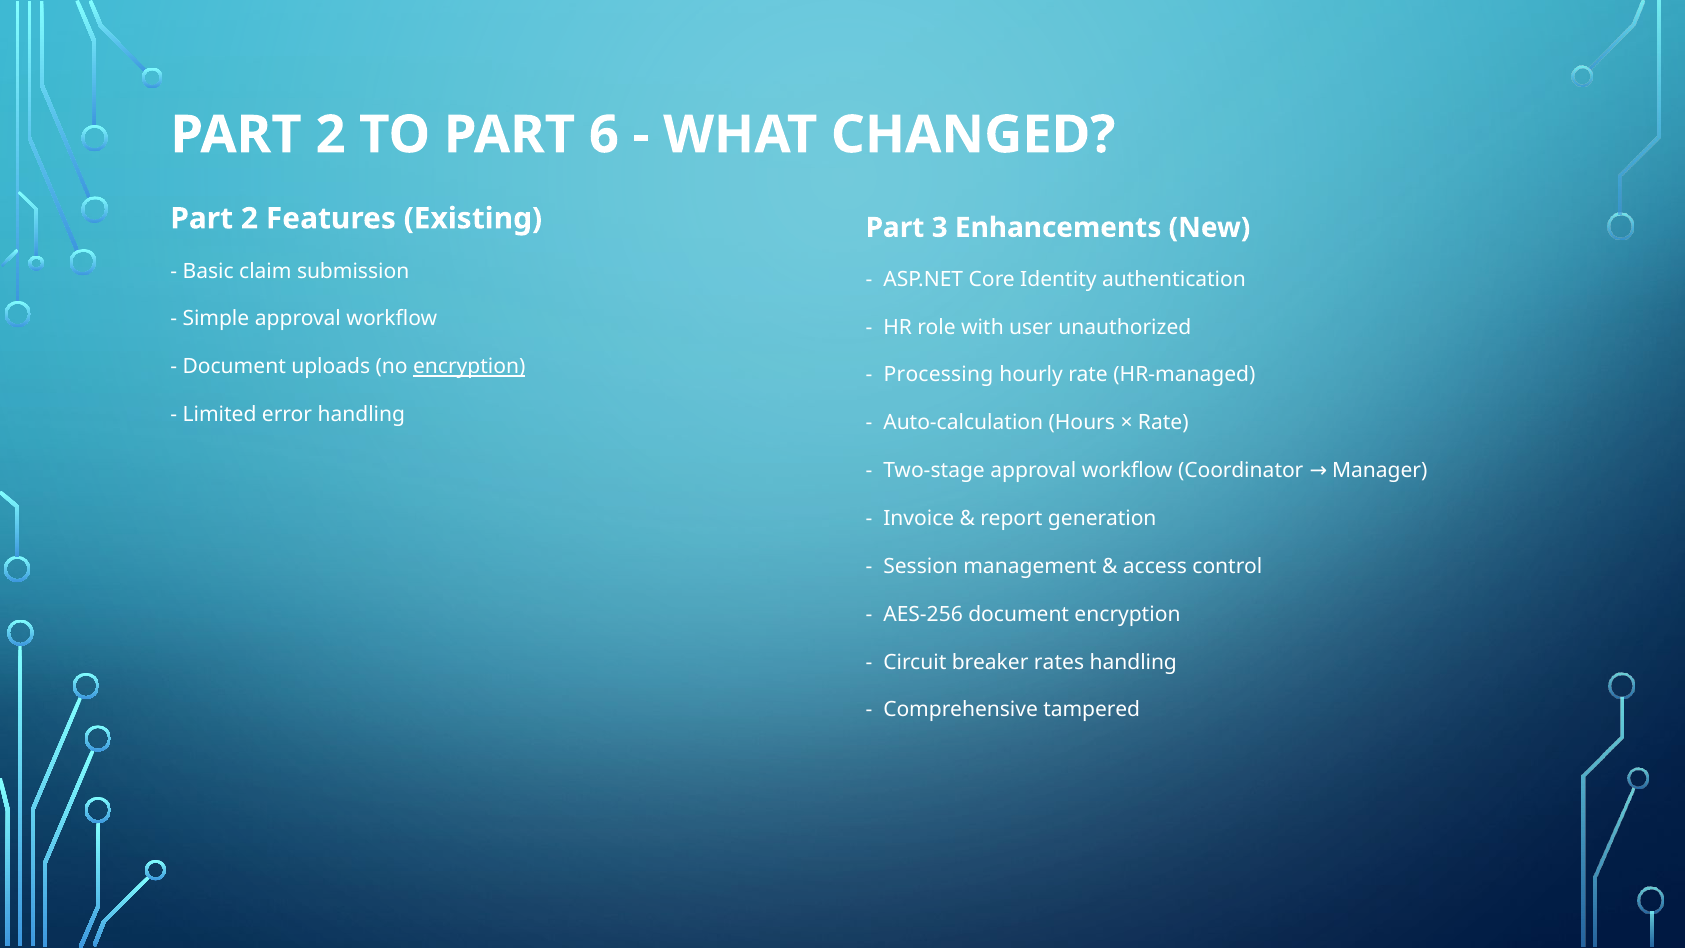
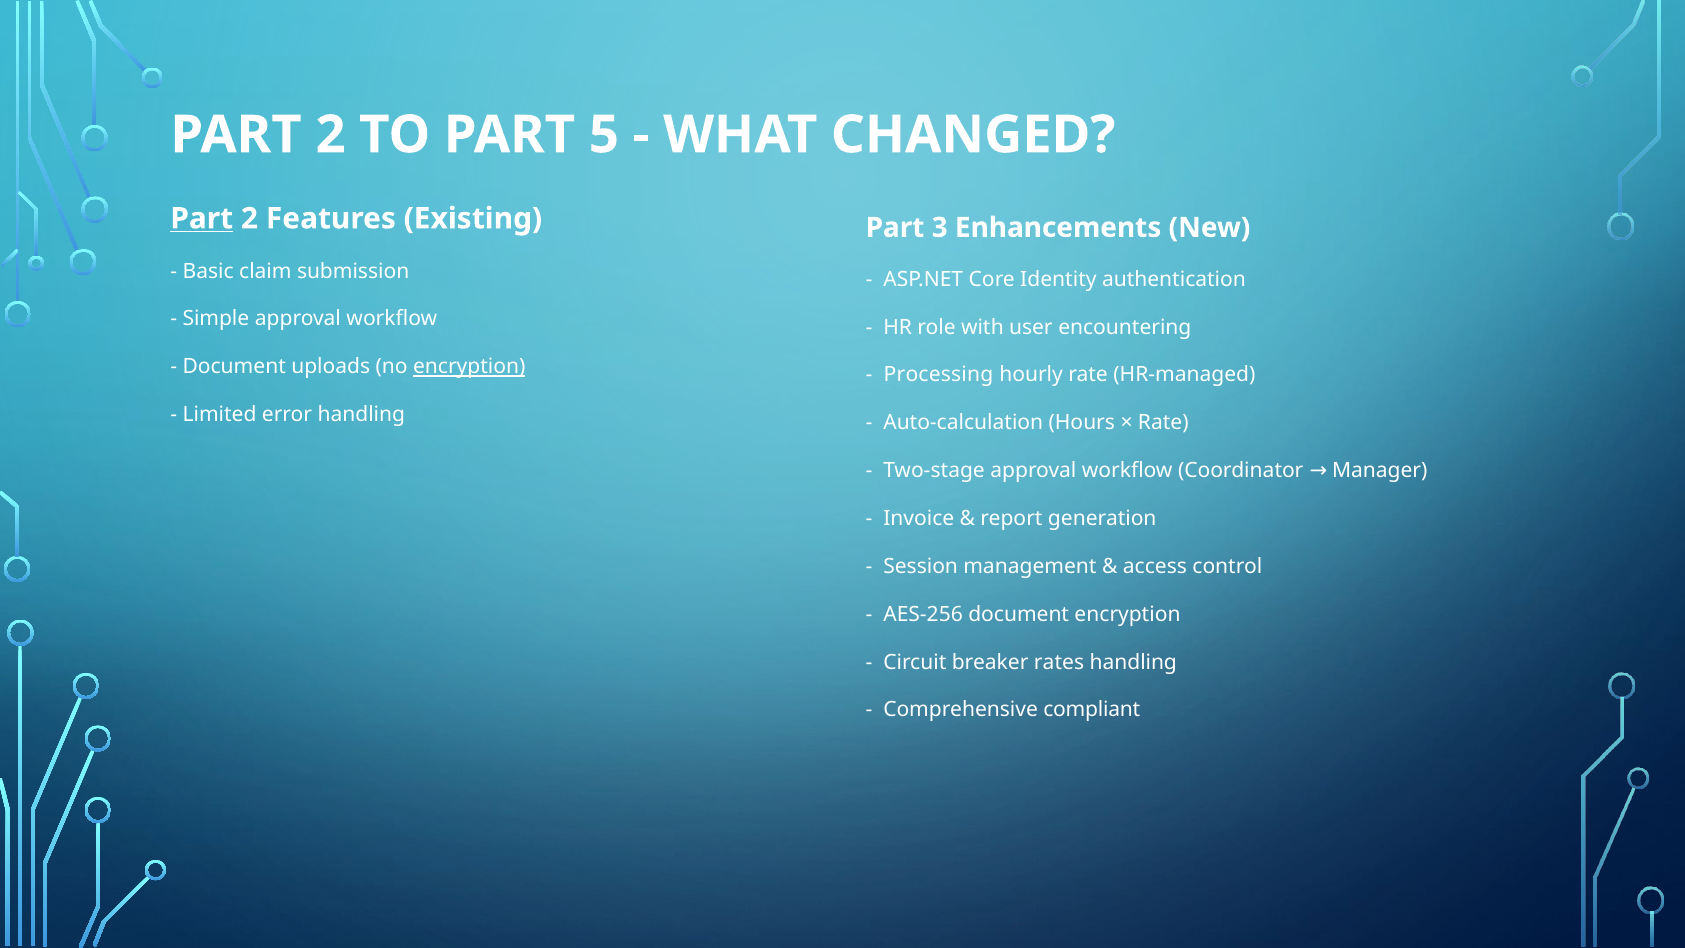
6: 6 -> 5 (604, 135)
Part underline: none -> present (202, 219)
unauthorized: unauthorized -> encountering (1125, 327)
tampered: tampered -> compliant (1092, 710)
